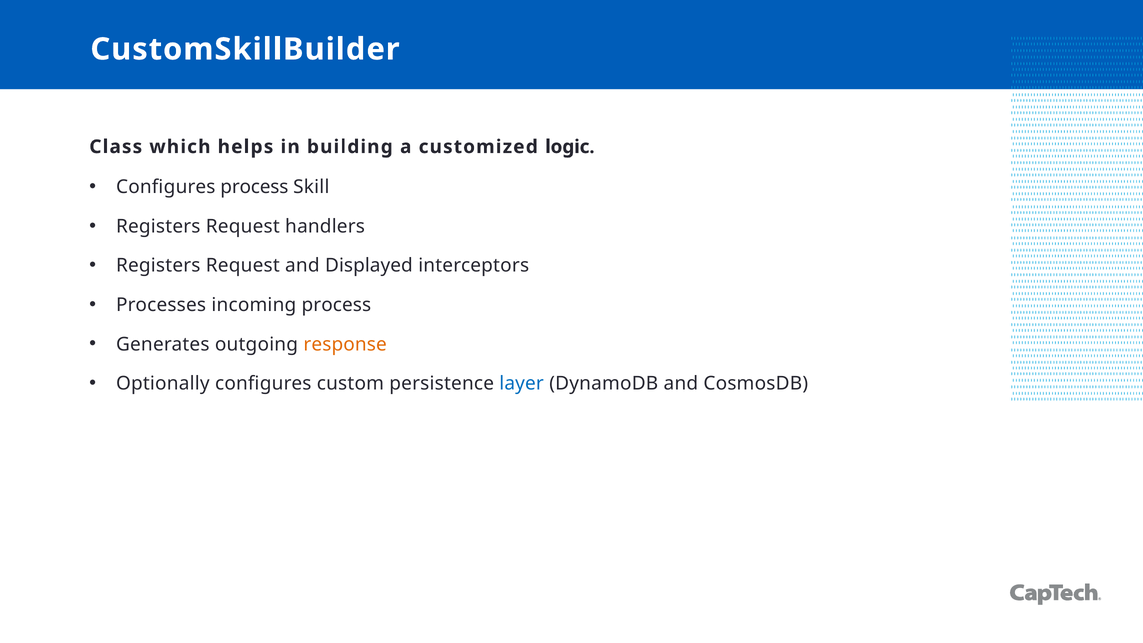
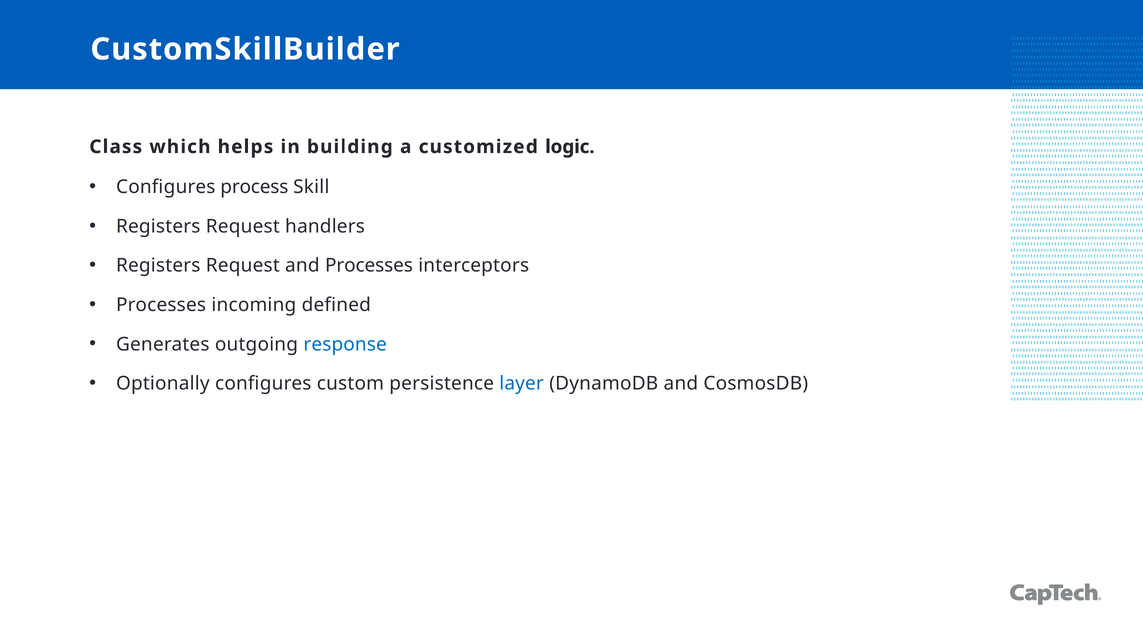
and Displayed: Displayed -> Processes (369, 266)
incoming process: process -> defined (336, 305)
response colour: orange -> blue (345, 344)
